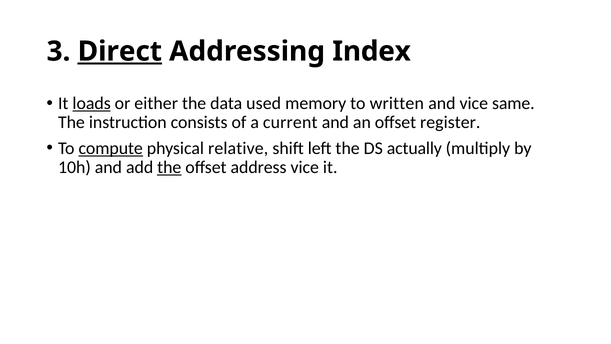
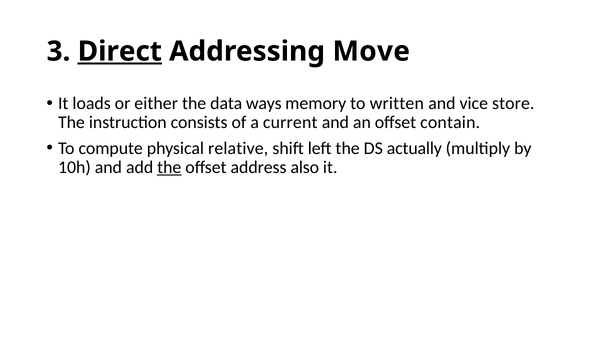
Index: Index -> Move (371, 51)
loads underline: present -> none (92, 103)
used: used -> ways (264, 103)
same: same -> store (513, 103)
register: register -> contain (450, 122)
compute underline: present -> none (111, 148)
address vice: vice -> also (305, 167)
